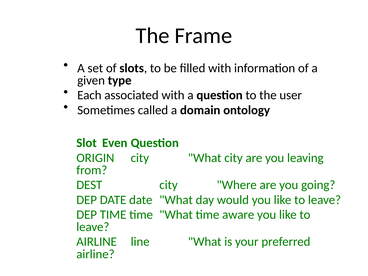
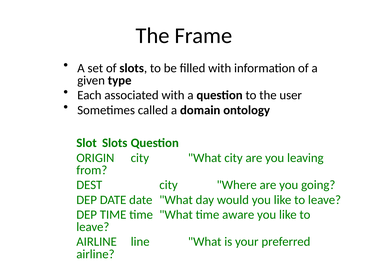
Slot Even: Even -> Slots (115, 143)
